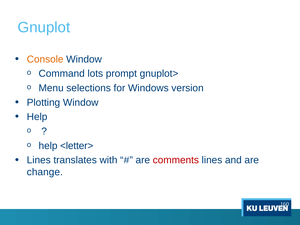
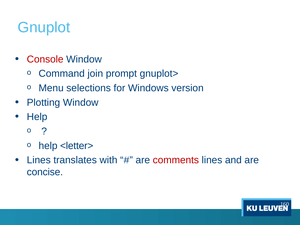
Console colour: orange -> red (45, 59)
lots: lots -> join (95, 74)
change: change -> concise (45, 172)
